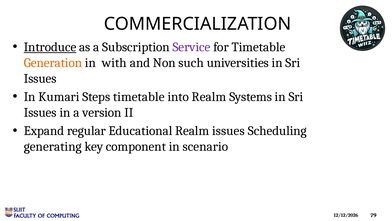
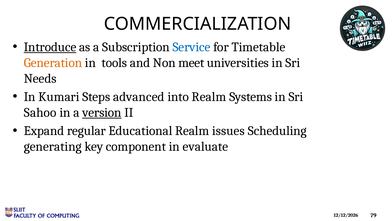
Service colour: purple -> blue (192, 47)
with: with -> tools (114, 63)
such: such -> meet (191, 63)
Issues: Issues -> Needs (40, 78)
Steps timetable: timetable -> advanced (139, 97)
Issues: Issues -> Sahoo (40, 112)
version underline: none -> present (102, 112)
scenario: scenario -> evaluate (205, 146)
